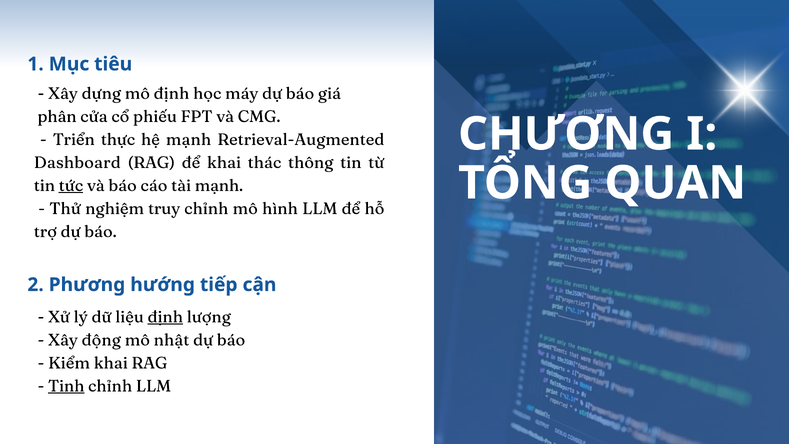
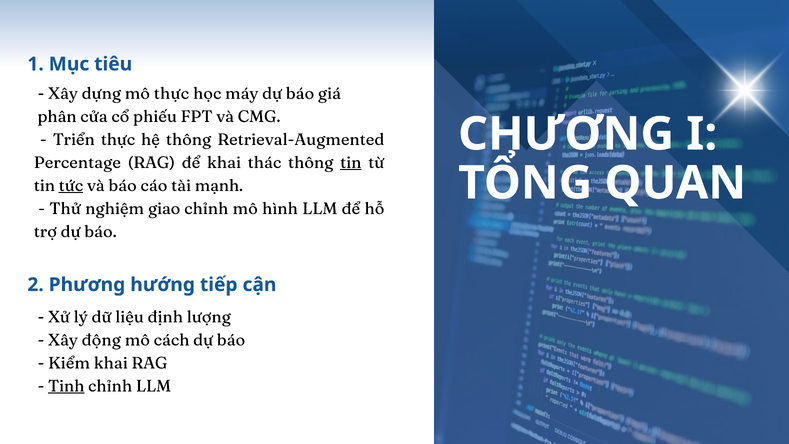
mô định: định -> thực (171, 93)
hệ mạnh: mạnh -> thông (189, 139)
Dashboard: Dashboard -> Percentage (77, 162)
tin underline: none -> present (351, 162)
truy: truy -> giao (164, 208)
định underline: present -> none (165, 317)
nhật: nhật -> cách (172, 340)
